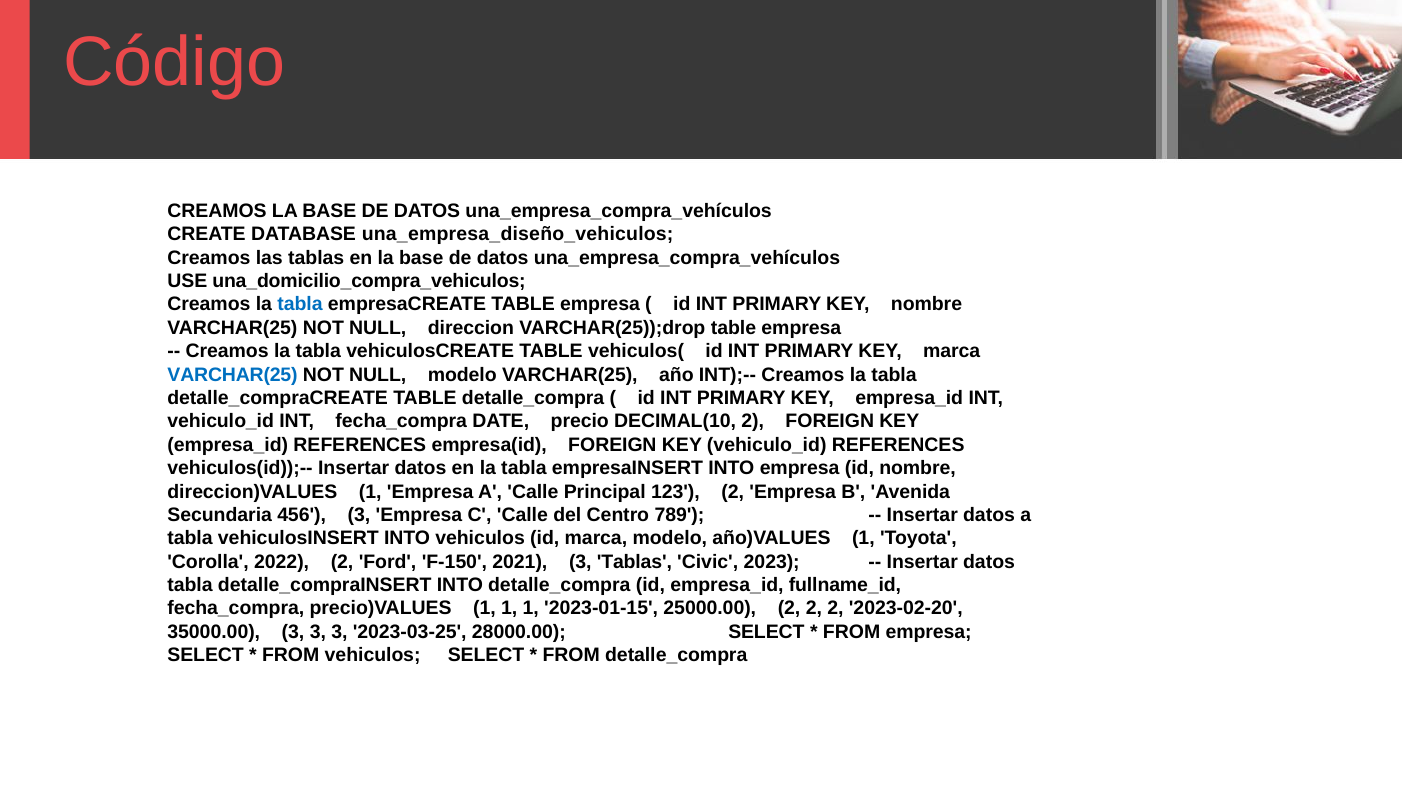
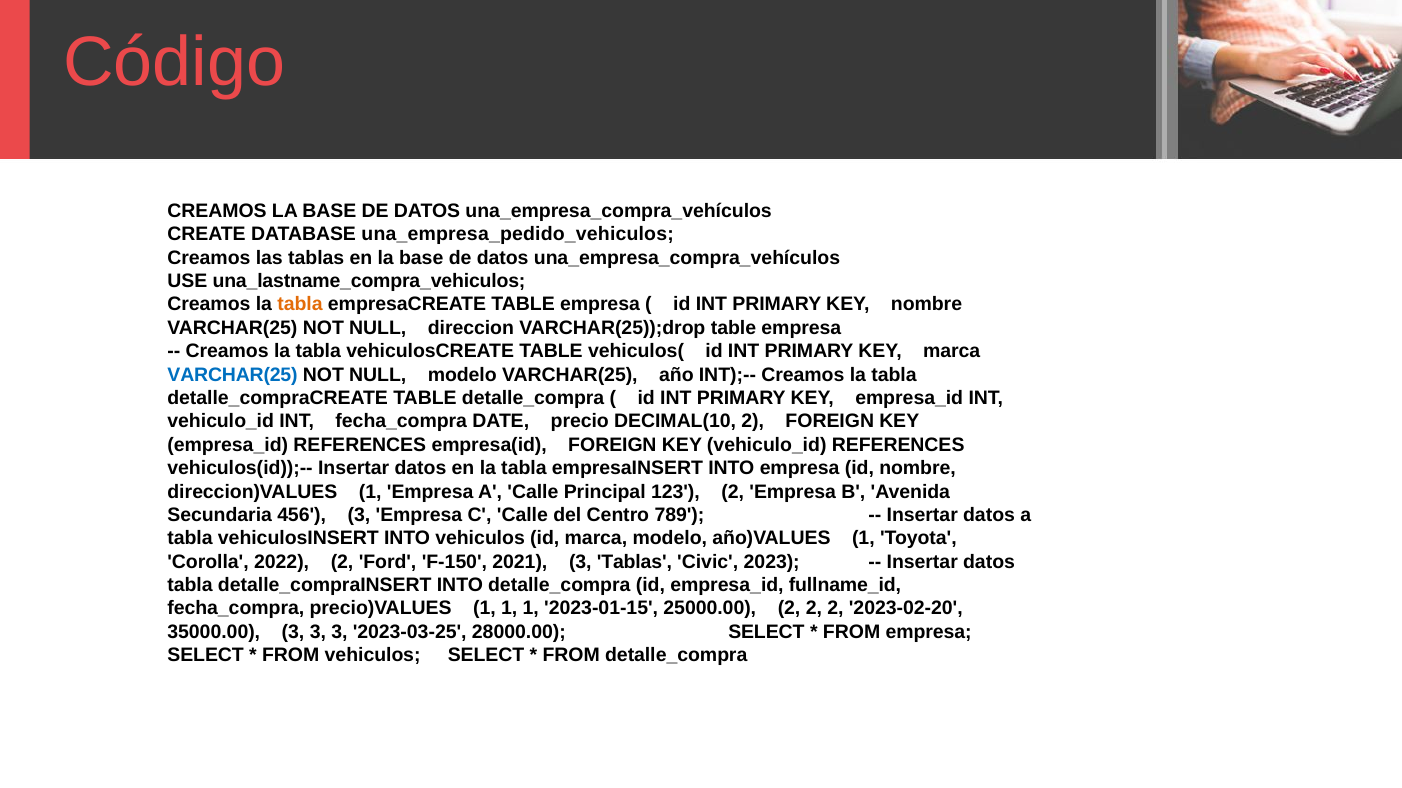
una_empresa_diseño_vehiculos: una_empresa_diseño_vehiculos -> una_empresa_pedido_vehiculos (518, 235)
una_domicilio_compra_vehiculos: una_domicilio_compra_vehiculos -> una_lastname_compra_vehiculos (369, 281)
tabla colour: blue -> orange (300, 305)
